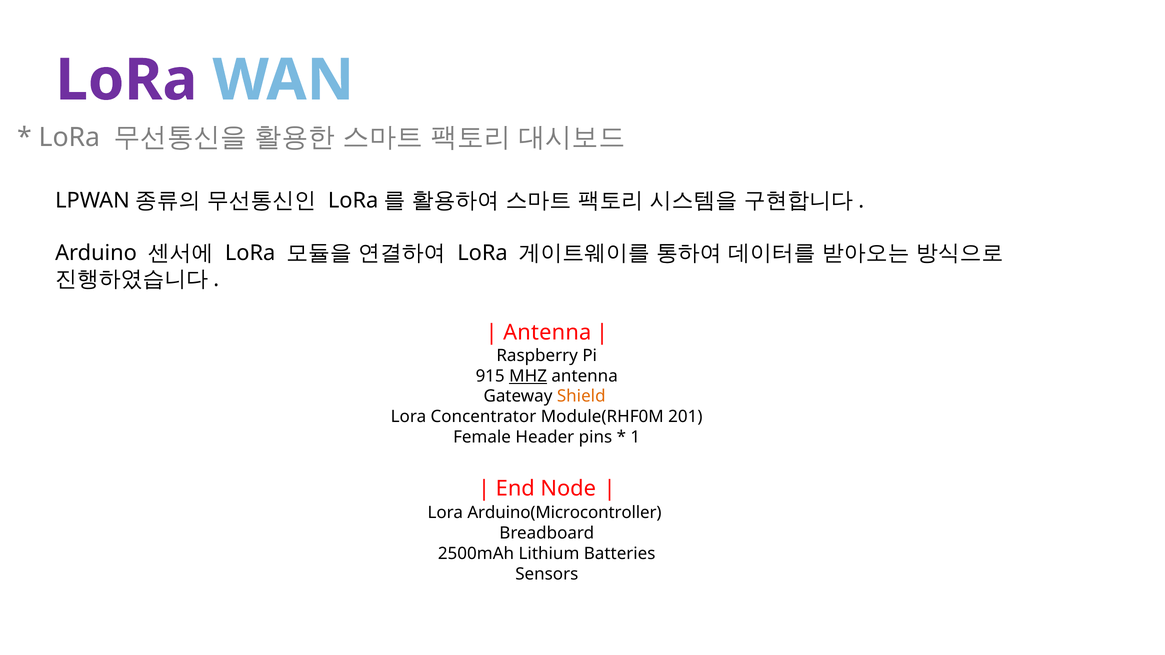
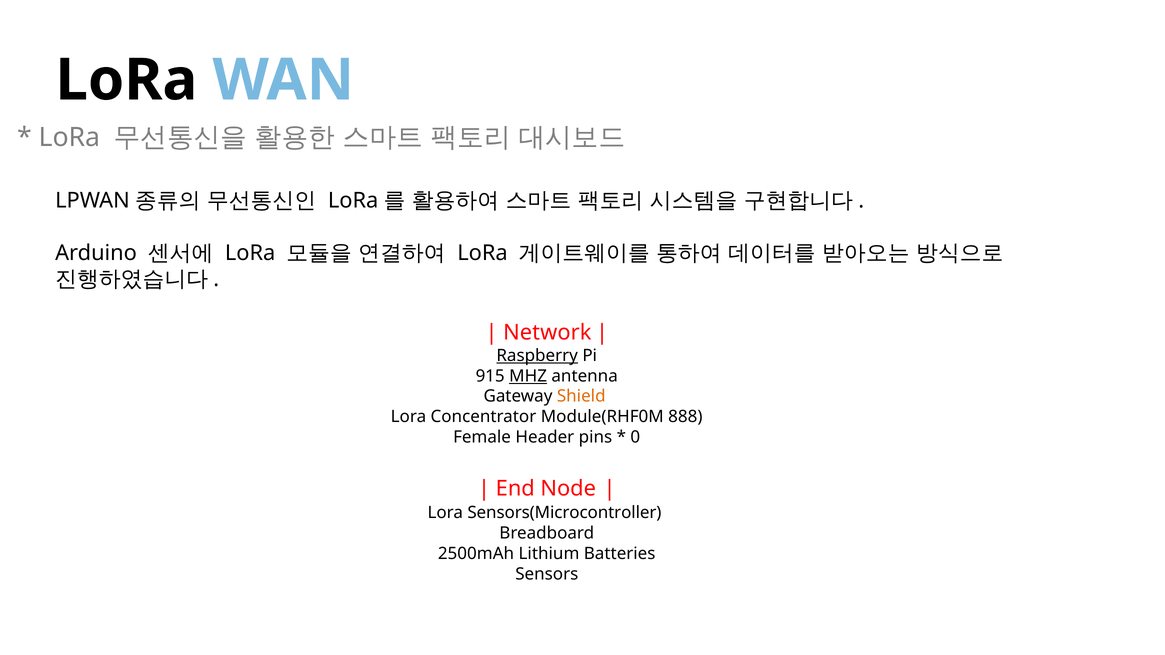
LoRa colour: purple -> black (126, 80)
Antenna: Antenna -> Network (547, 333)
Raspberry underline: none -> present (537, 356)
201: 201 -> 888 (685, 417)
1: 1 -> 0 (635, 437)
Arduino(Microcontroller: Arduino(Microcontroller -> Sensors(Microcontroller (564, 513)
